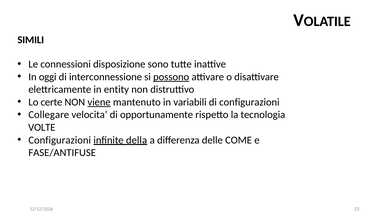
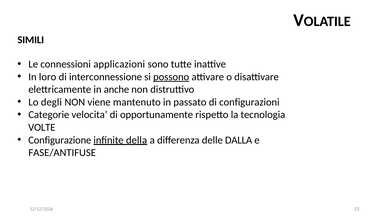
disposizione: disposizione -> applicazioni (119, 64)
oggi: oggi -> loro (48, 77)
entity: entity -> anche (116, 89)
certe: certe -> degli (51, 102)
viene underline: present -> none (99, 102)
variabili: variabili -> passato (190, 102)
Collegare: Collegare -> Categorie (49, 115)
Configurazioni: Configurazioni -> Configurazione (60, 140)
COME: COME -> DALLA (239, 140)
